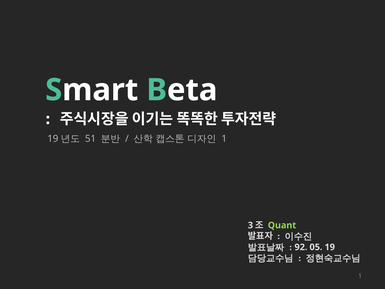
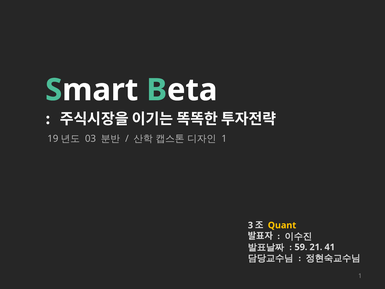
51: 51 -> 03 (91, 139)
Quant colour: light green -> yellow (282, 225)
92: 92 -> 59 (300, 247)
05: 05 -> 21 (315, 247)
19: 19 -> 41 (330, 247)
